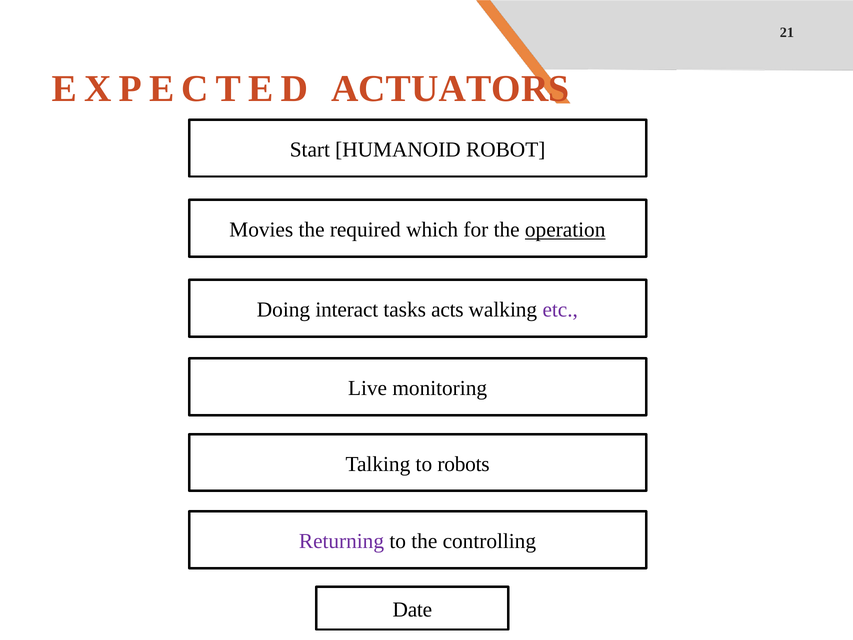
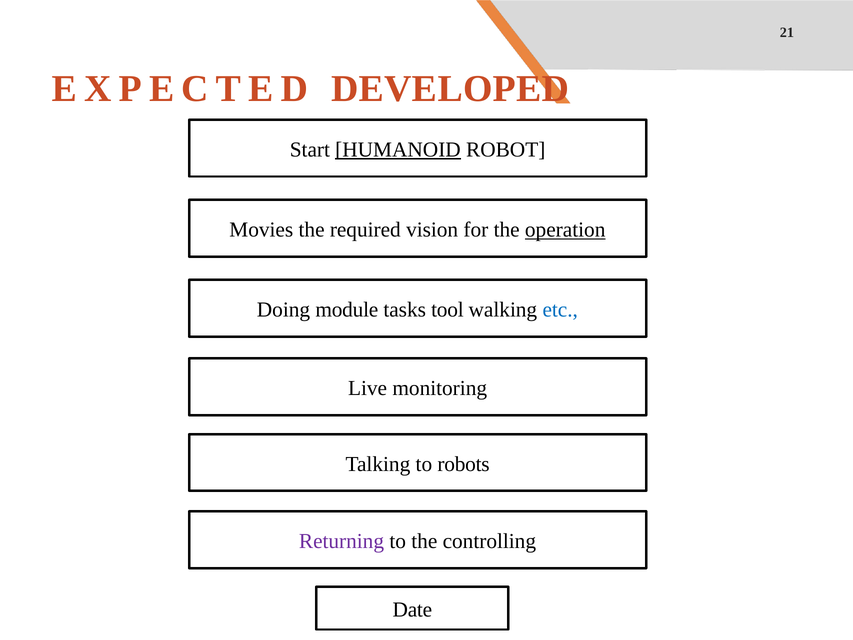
ACTUATORS: ACTUATORS -> DEVELOPED (450, 89)
HUMANOID underline: none -> present (398, 149)
which: which -> vision (432, 230)
interact: interact -> module (347, 310)
acts: acts -> tool (447, 310)
etc colour: purple -> blue (560, 310)
